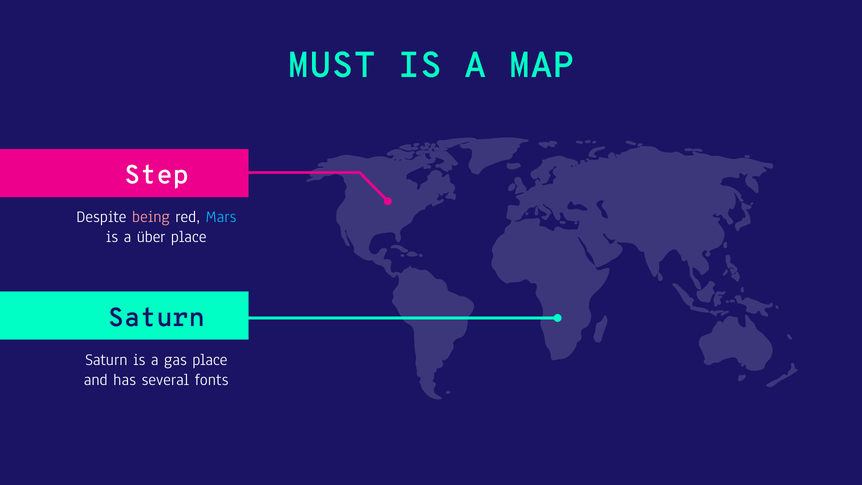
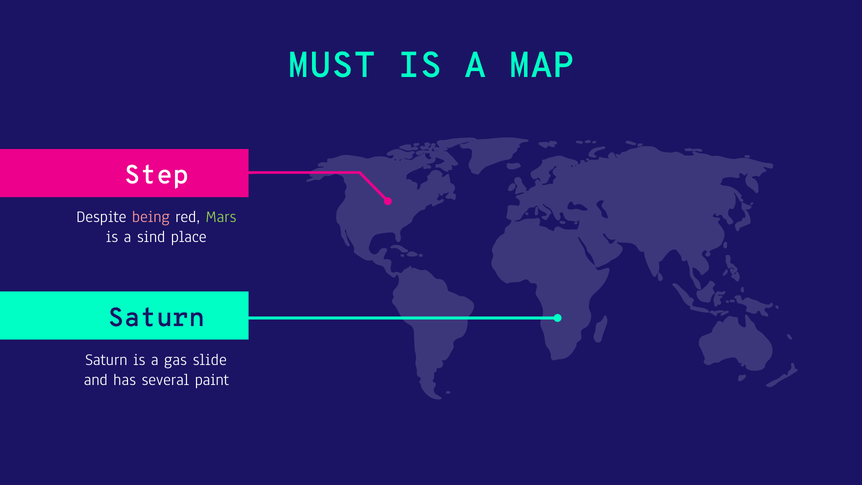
Mars colour: light blue -> light green (221, 217)
über: über -> sind (151, 237)
gas place: place -> slide (210, 359)
fonts: fonts -> paint (212, 380)
